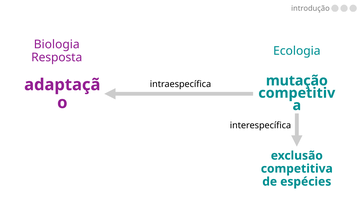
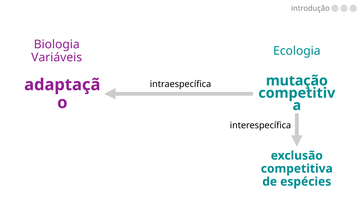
Resposta: Resposta -> Variáveis (57, 57)
